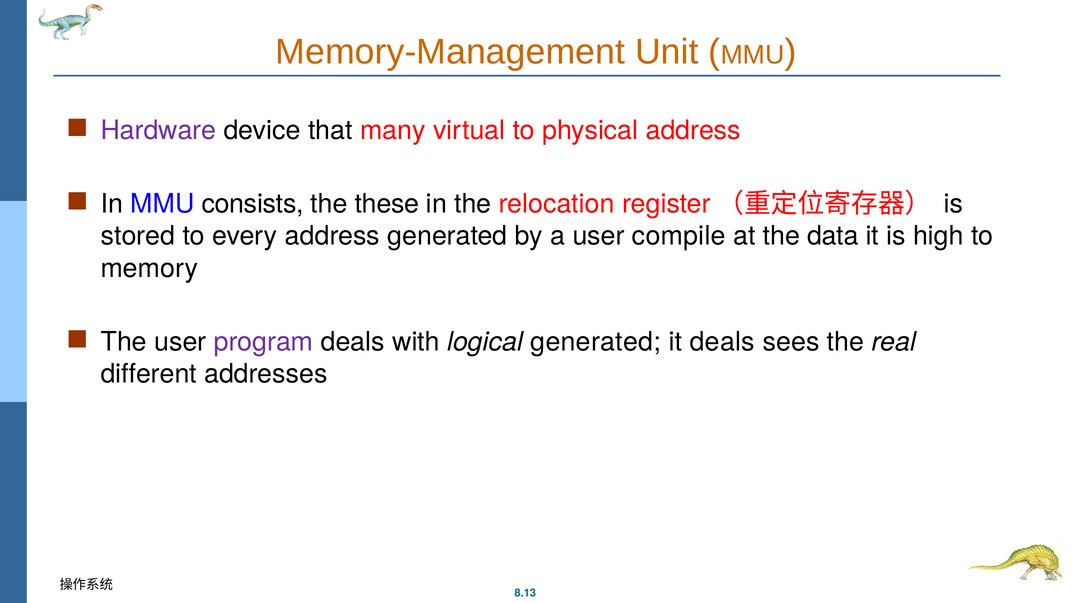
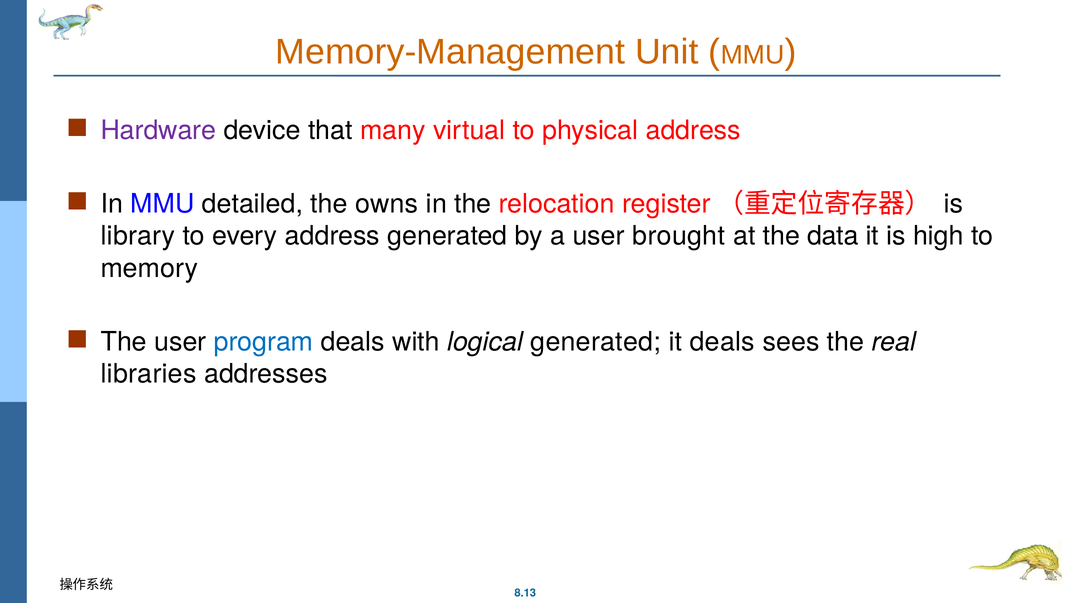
consists: consists -> detailed (252, 204)
these: these -> owns (387, 204)
stored: stored -> library (138, 236)
compile: compile -> brought (679, 236)
program colour: purple -> blue (263, 342)
different: different -> libraries (149, 374)
